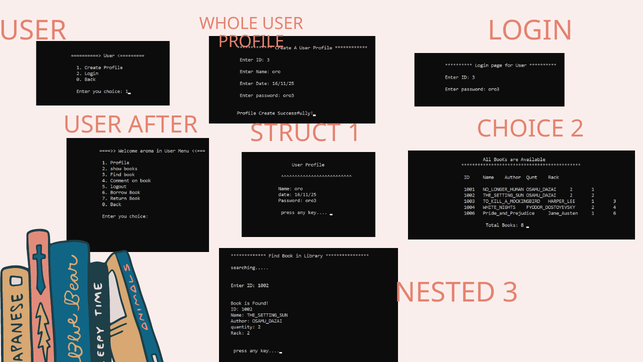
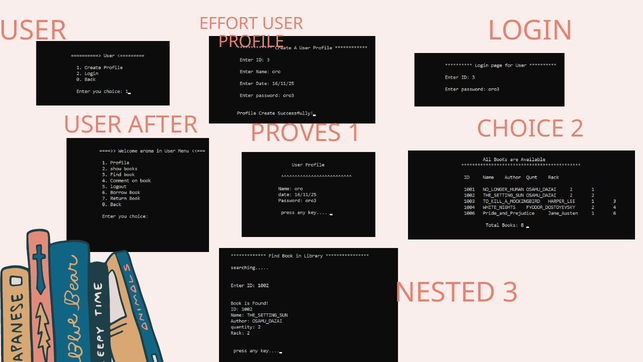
WHOLE: WHOLE -> EFFORT (229, 24)
STRUCT: STRUCT -> PROVES (296, 133)
